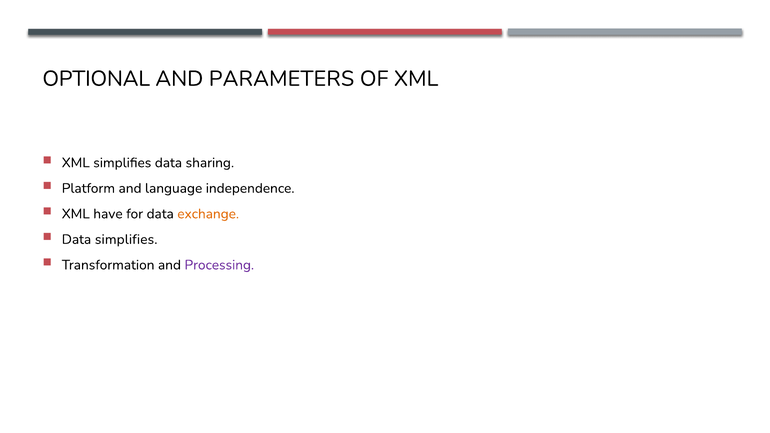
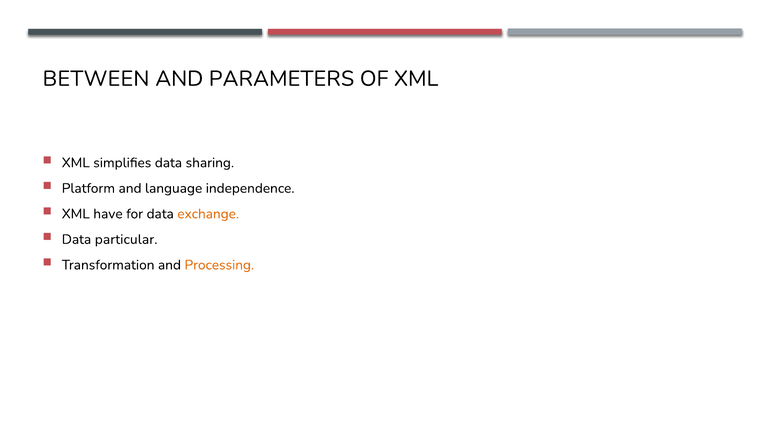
OPTIONAL: OPTIONAL -> BETWEEN (96, 79)
Data simplifies: simplifies -> particular (126, 239)
Processing colour: purple -> orange (219, 265)
